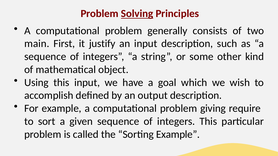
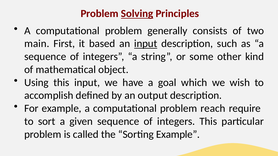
justify: justify -> based (102, 44)
input underline: none -> present (146, 44)
giving: giving -> reach (213, 109)
